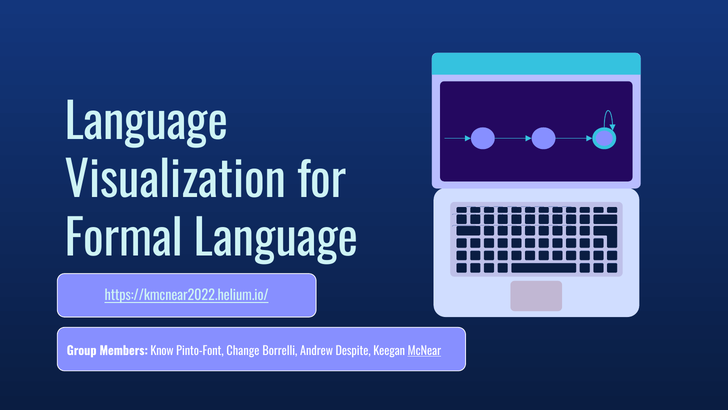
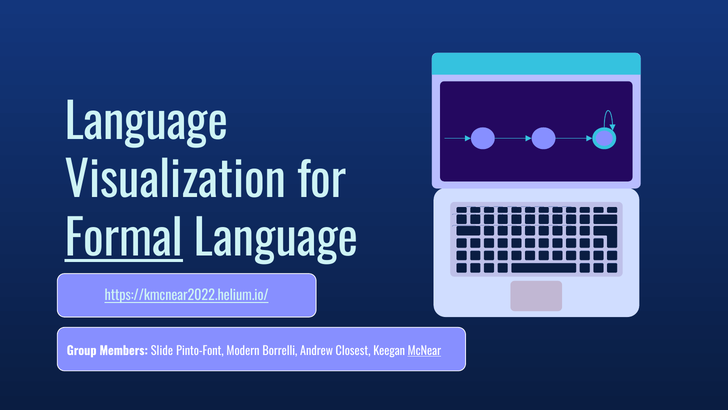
Formal underline: none -> present (124, 239)
Know: Know -> Slide (162, 351)
Change: Change -> Modern (243, 351)
Despite: Despite -> Closest (353, 351)
